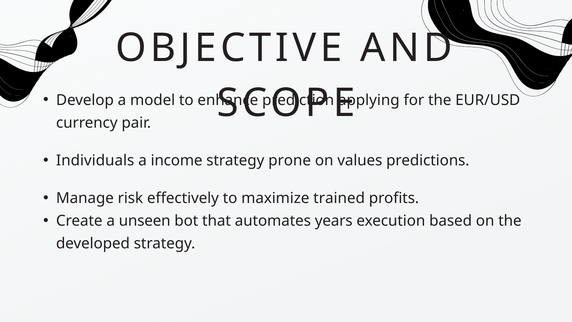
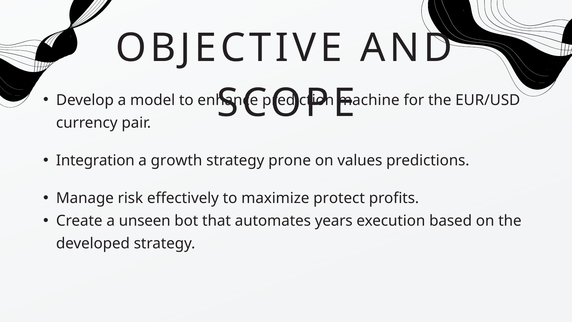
applying: applying -> machine (369, 100)
Individuals: Individuals -> Integration (95, 160)
income: income -> growth (177, 160)
trained: trained -> protect (339, 198)
